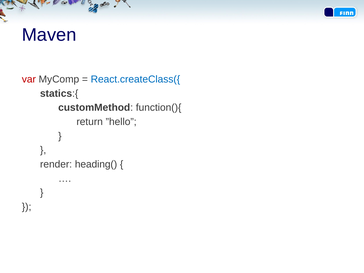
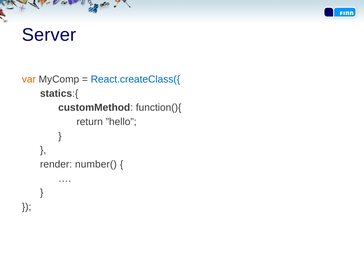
Maven: Maven -> Server (49, 35)
var colour: red -> orange (29, 79)
heading(: heading( -> number( (96, 164)
